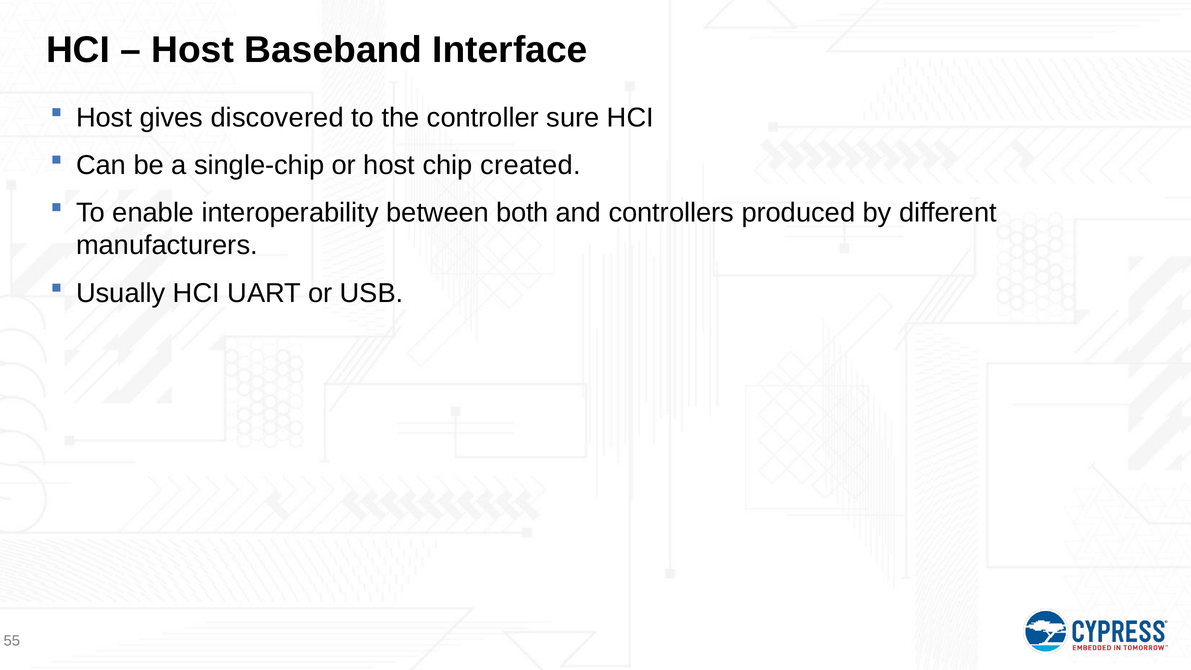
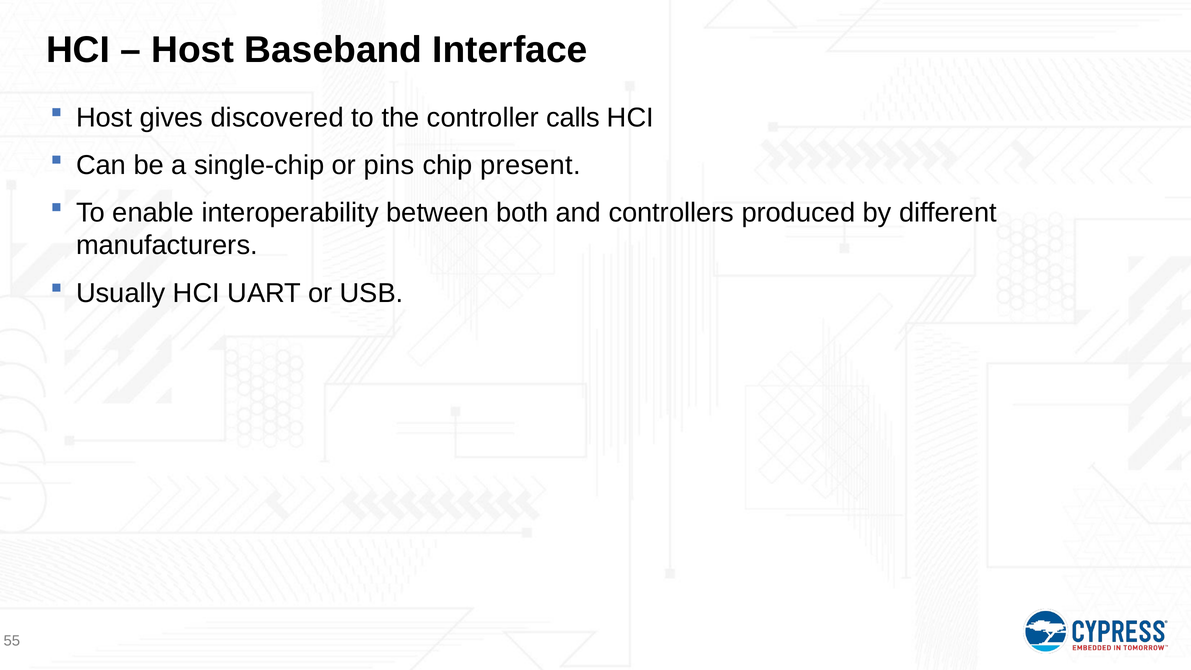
sure: sure -> calls (573, 118)
or host: host -> pins (389, 165)
created: created -> present (531, 165)
